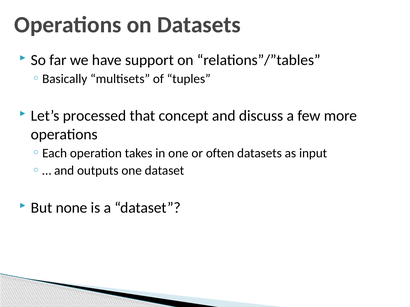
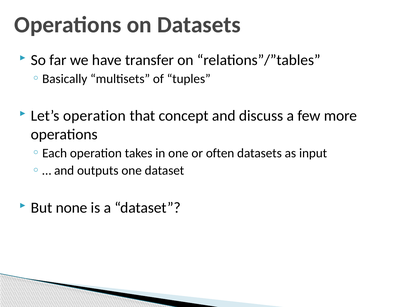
support: support -> transfer (149, 60)
Let’s processed: processed -> operation (94, 116)
